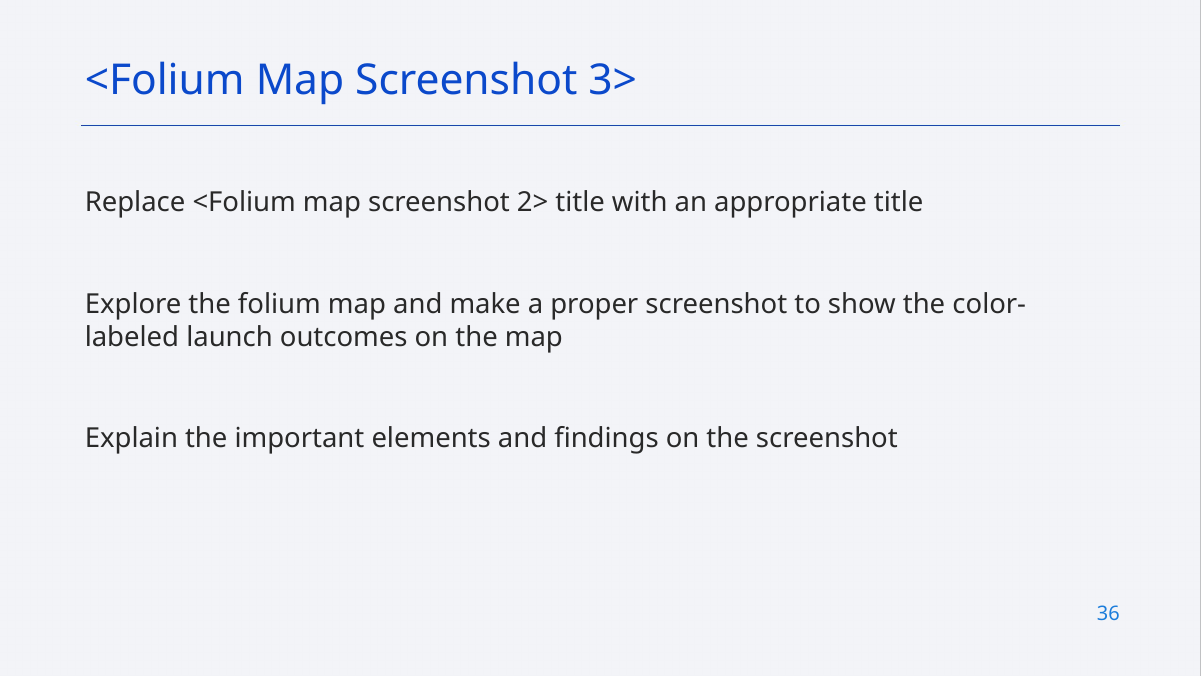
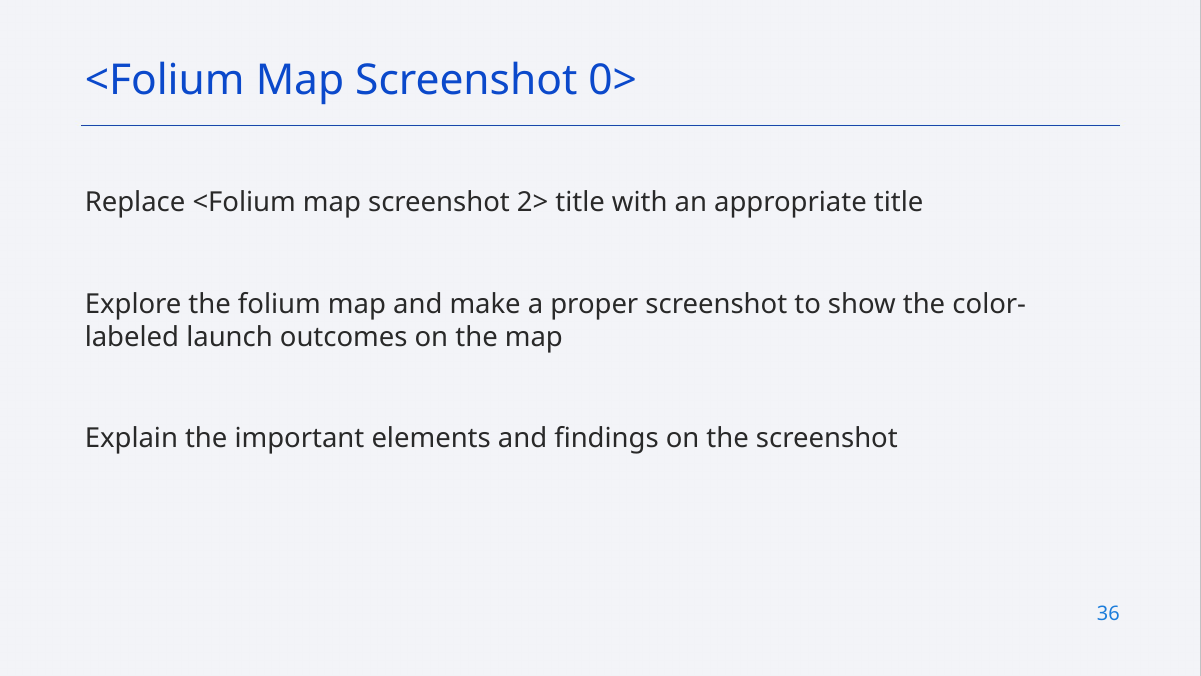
3>: 3> -> 0> (613, 80)
